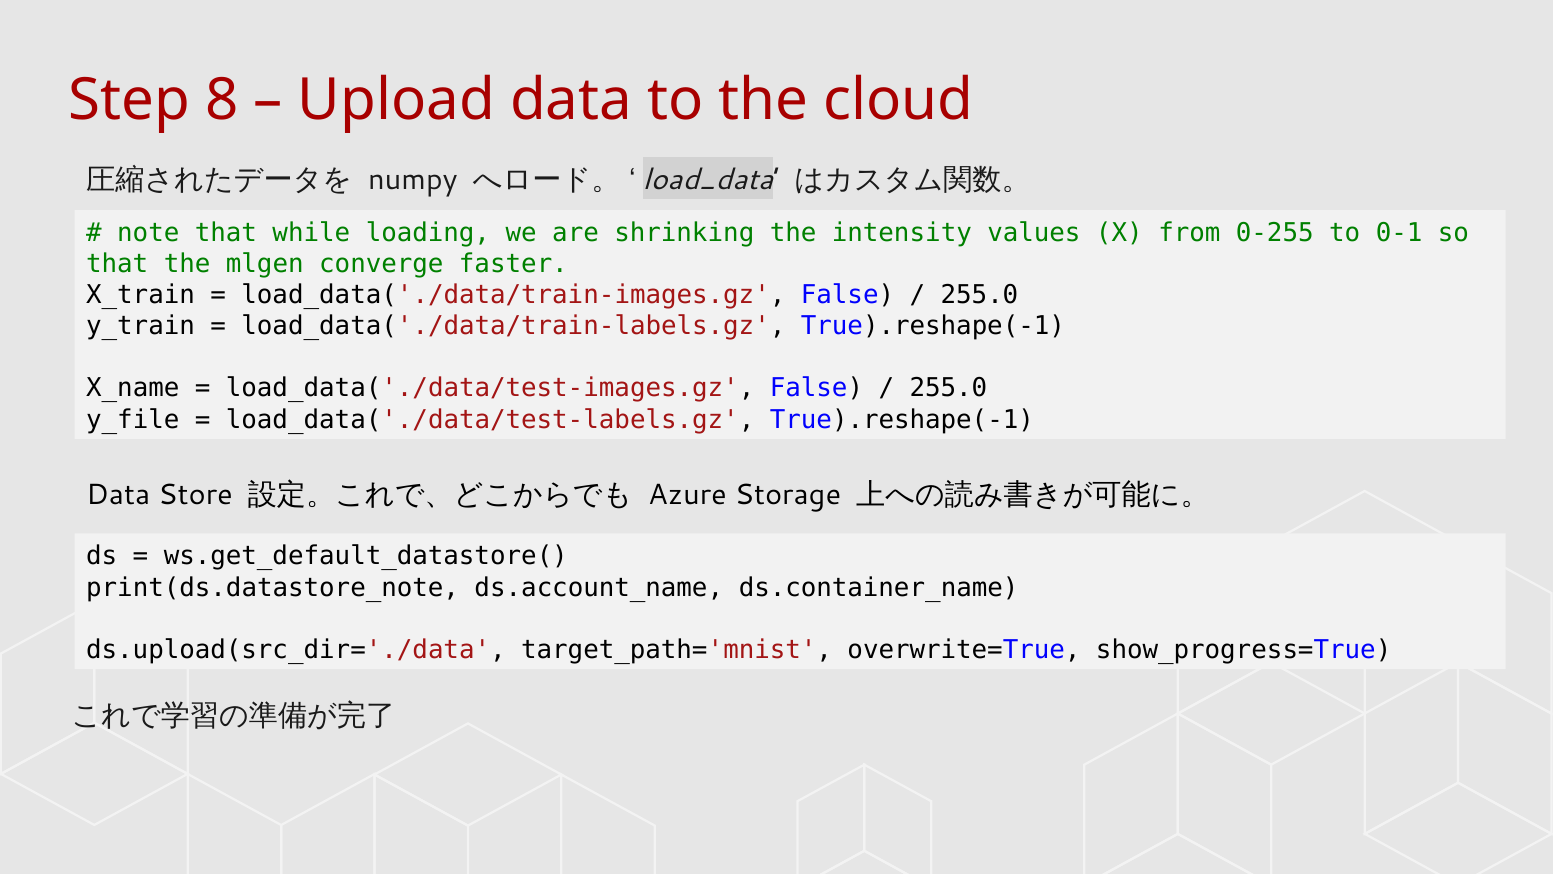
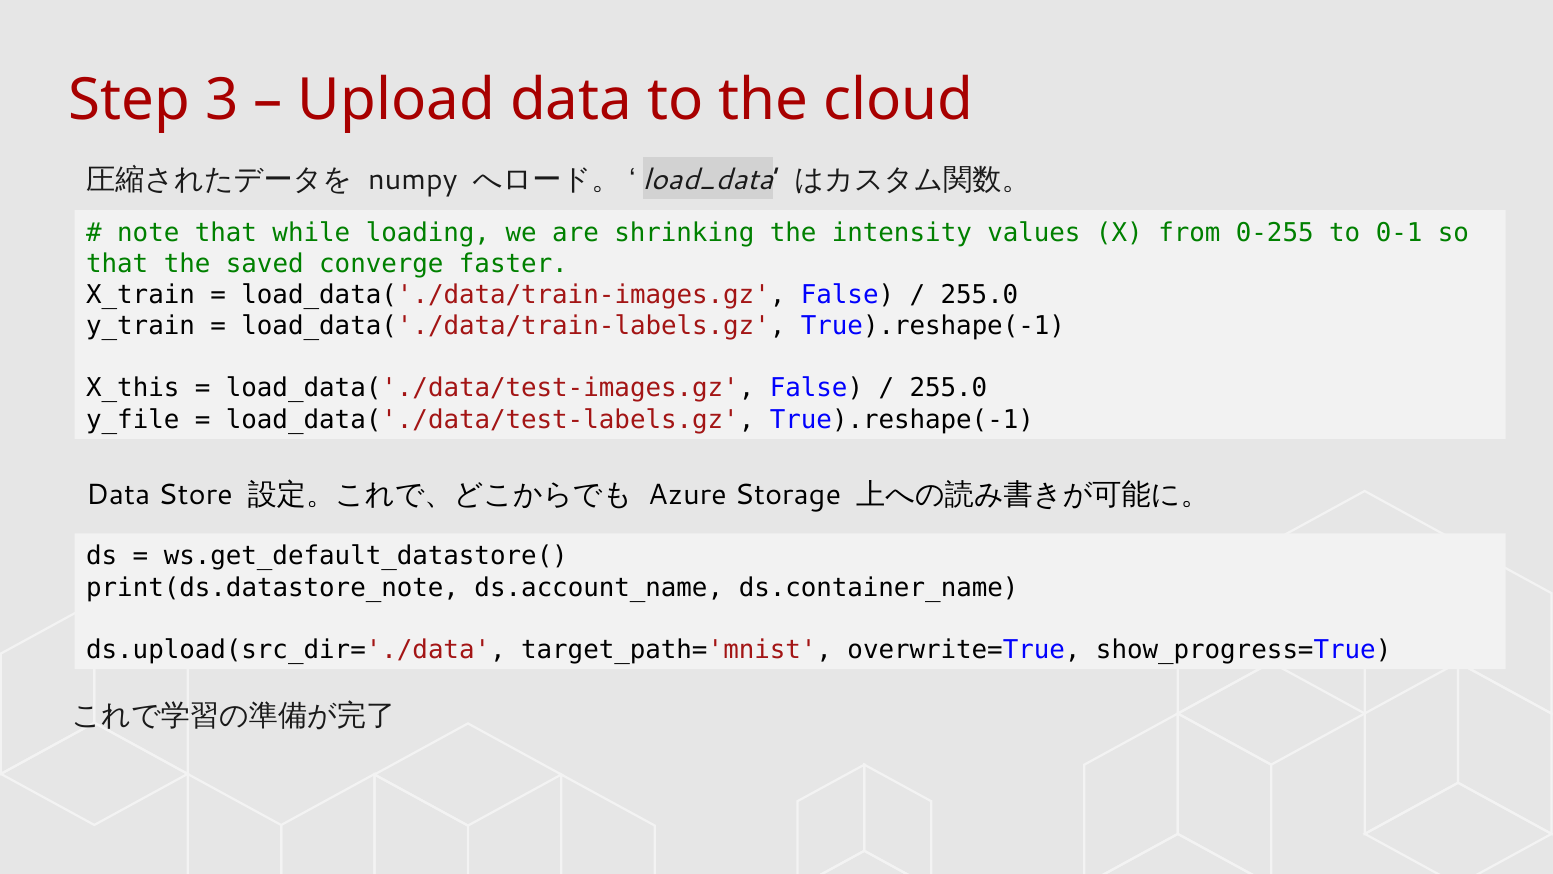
8: 8 -> 3 (222, 100)
mlgen: mlgen -> saved (265, 264)
X_name: X_name -> X_this (133, 388)
